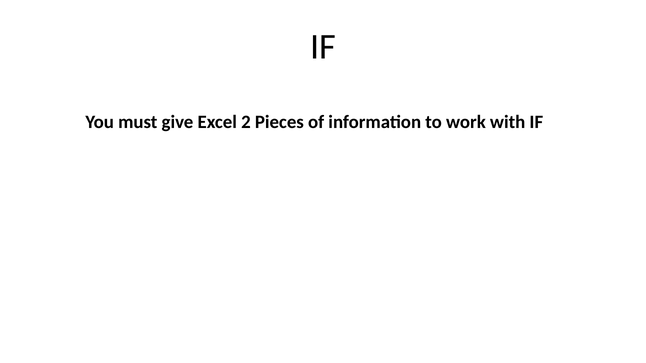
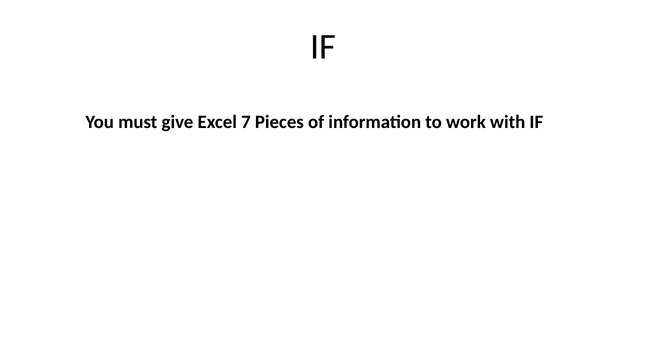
2: 2 -> 7 (246, 122)
